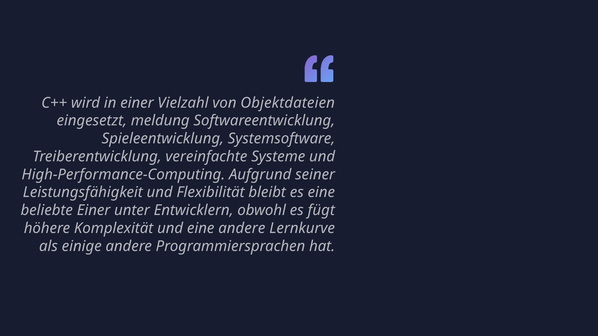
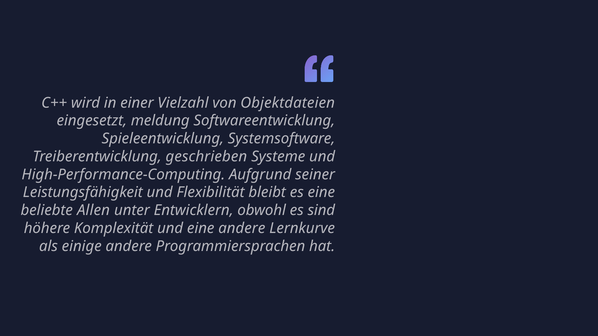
vereinfachte: vereinfachte -> geschrieben (206, 157)
beliebte Einer: Einer -> Allen (93, 211)
fügt: fügt -> sind (321, 211)
